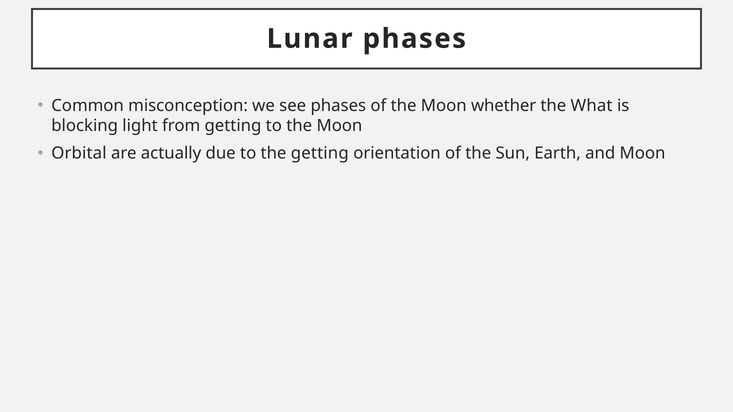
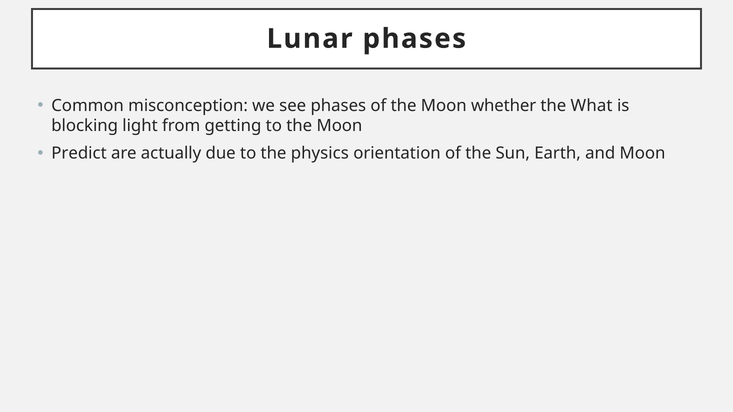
Orbital: Orbital -> Predict (79, 154)
the getting: getting -> physics (320, 154)
